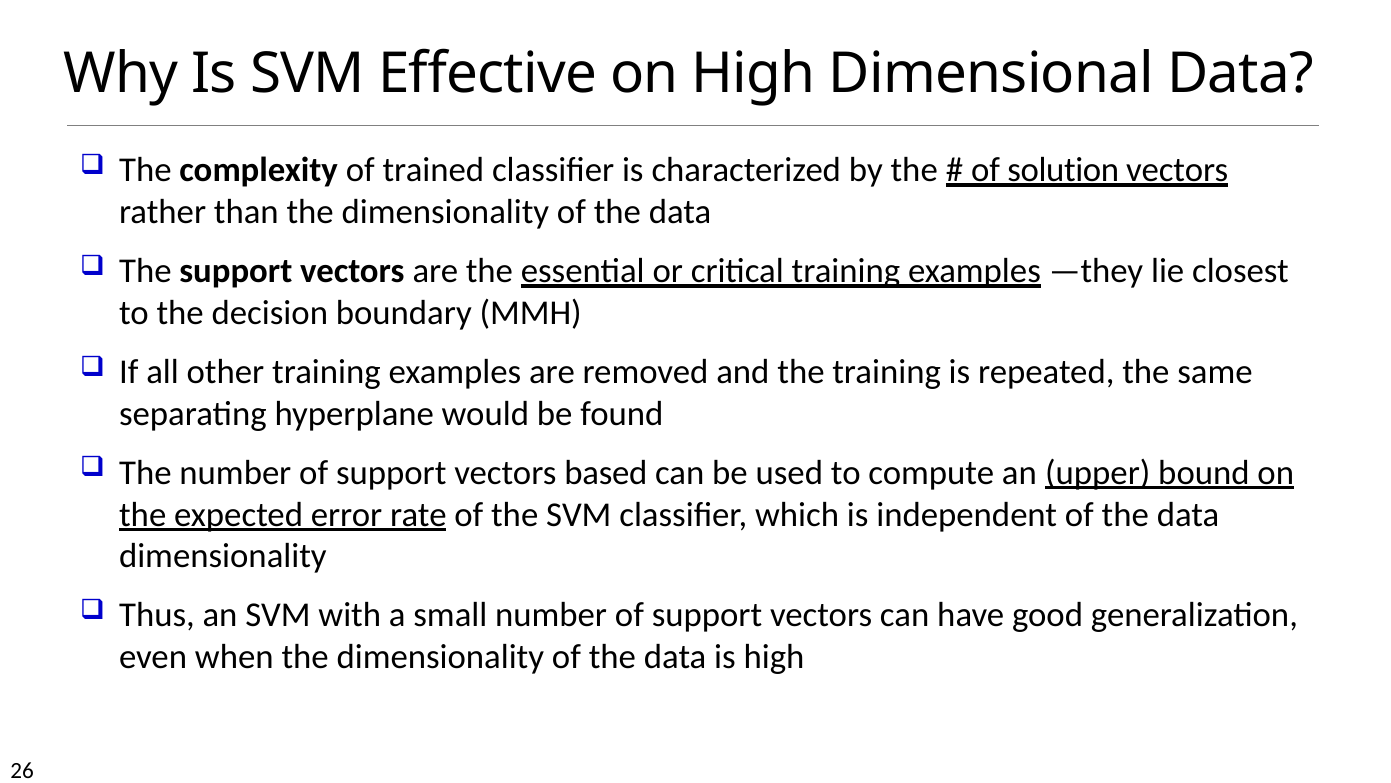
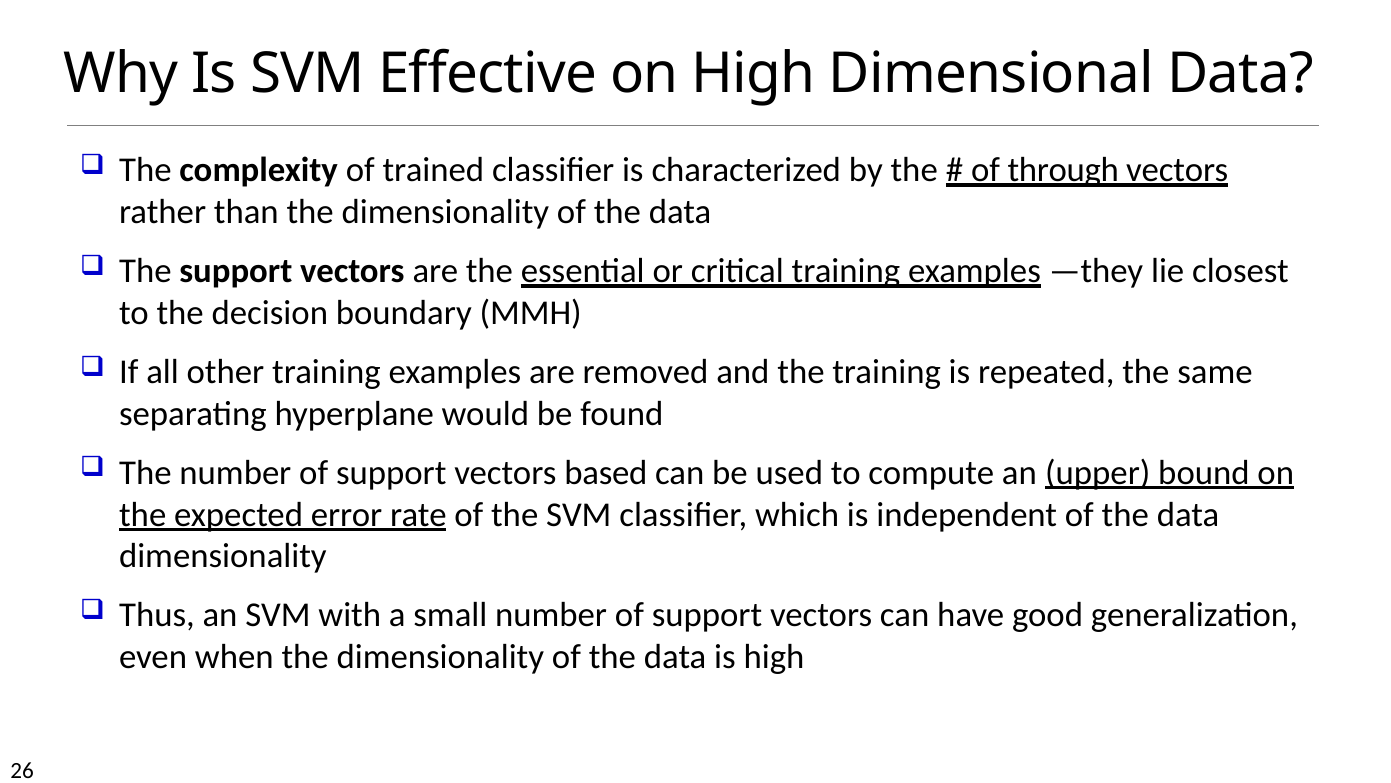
solution: solution -> through (1063, 170)
